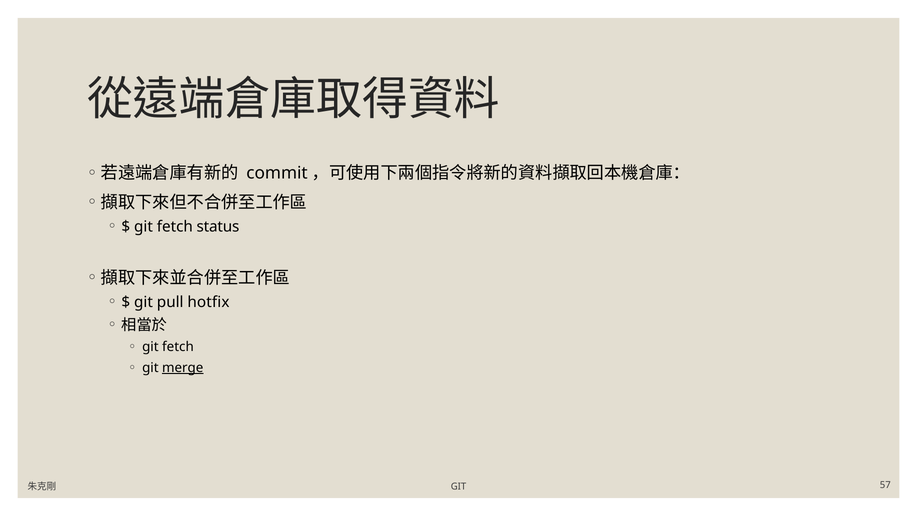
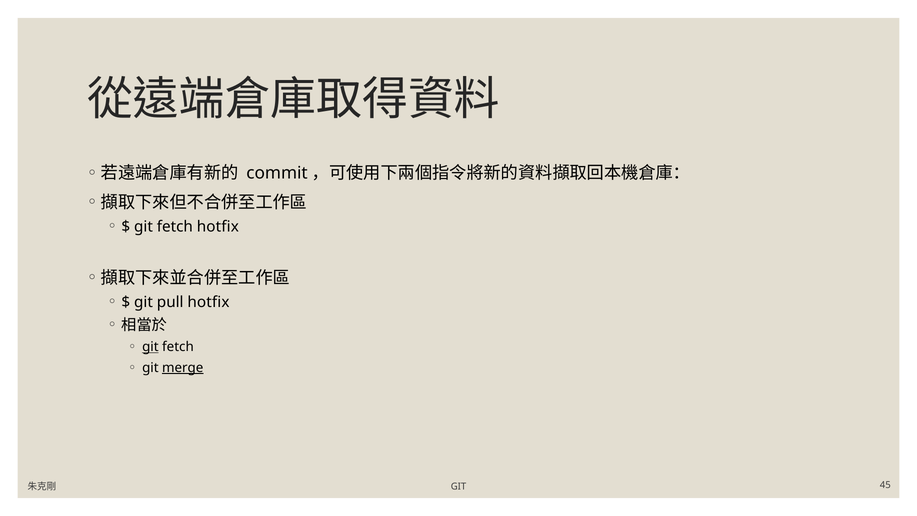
fetch status: status -> hotfix (218, 226)
git underline: none -> present (150, 347)
57: 57 -> 45 (885, 485)
